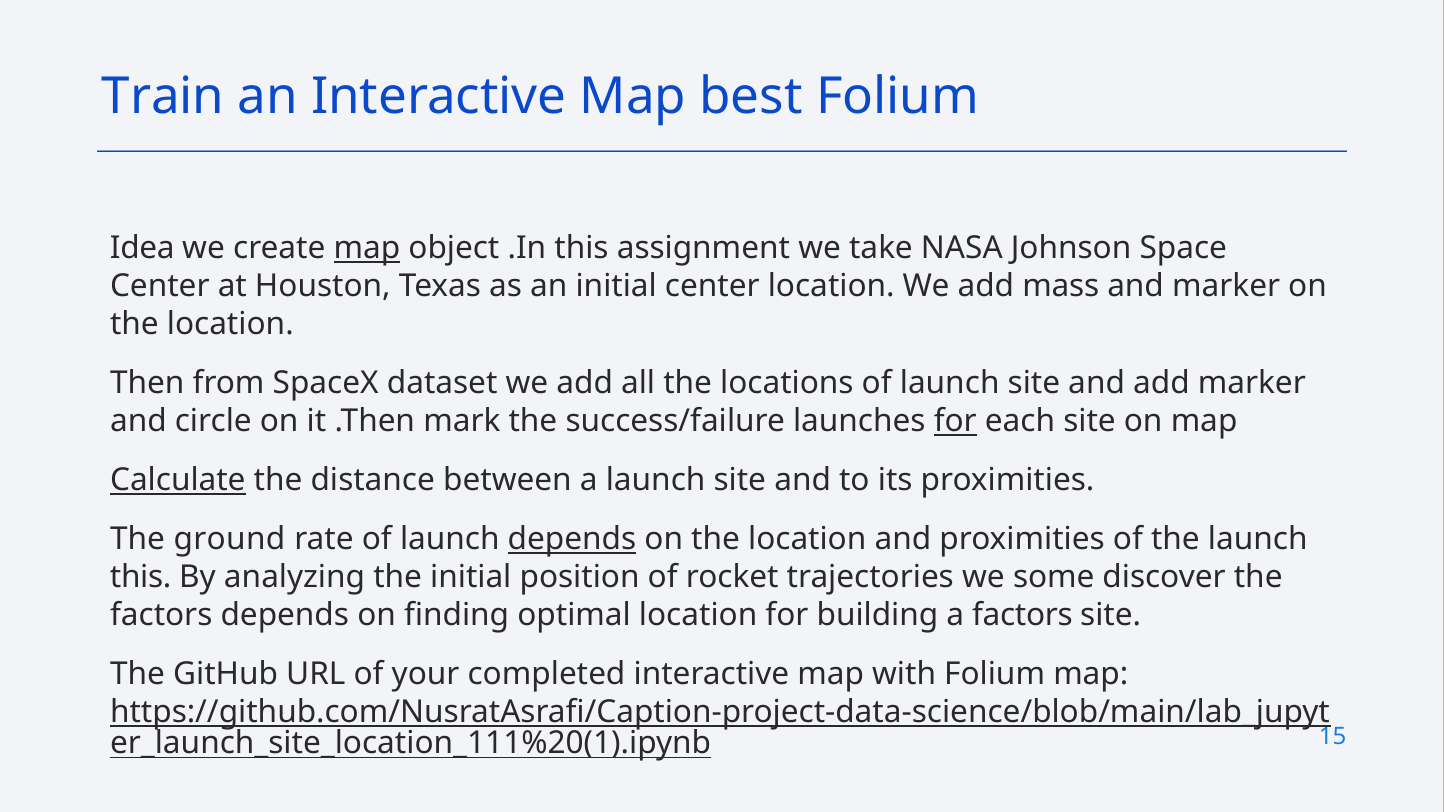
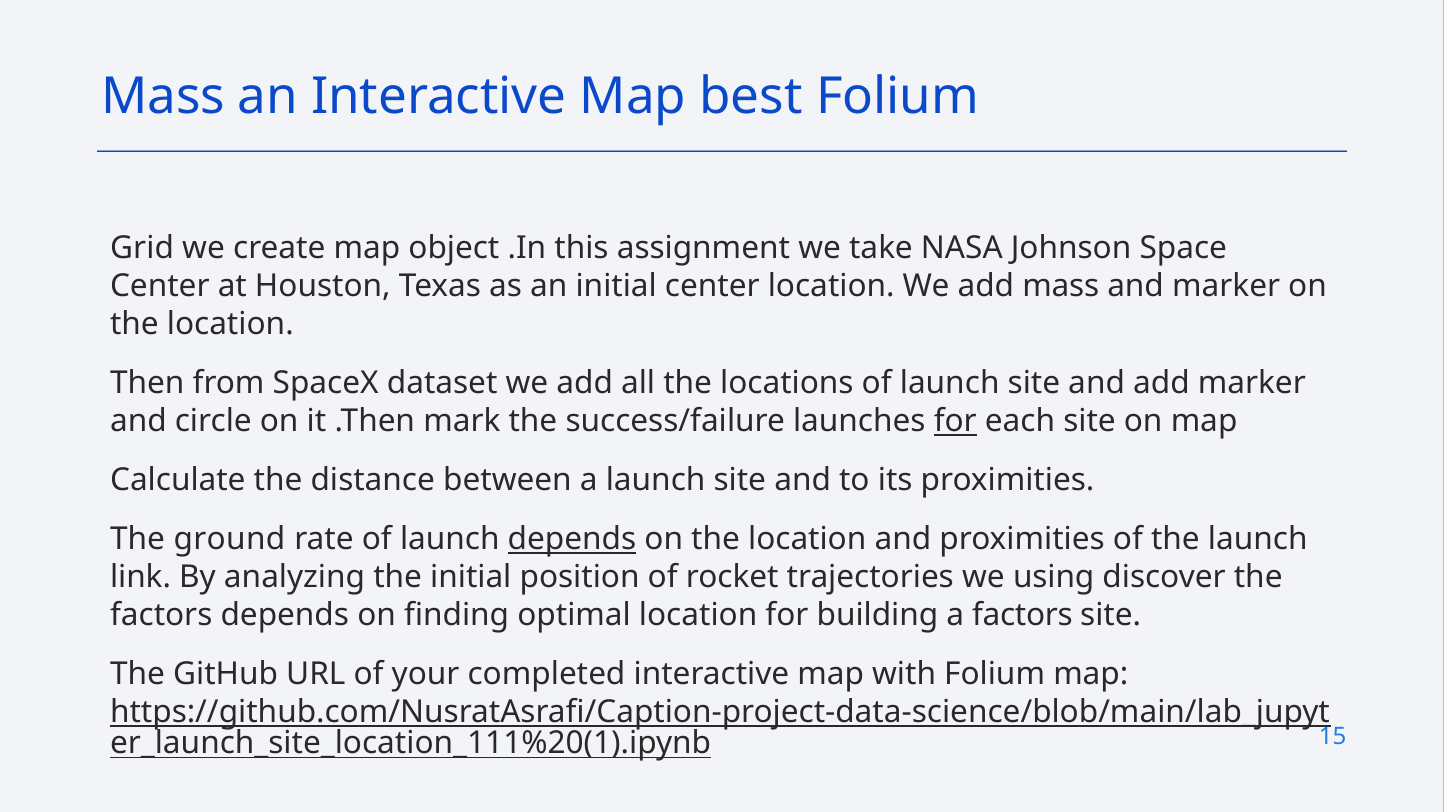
Train: Train -> Mass (163, 96)
Idea: Idea -> Grid (142, 249)
map underline: present -> none (367, 249)
Calculate underline: present -> none (178, 480)
this: this -> link (141, 577)
some: some -> using (1054, 577)
